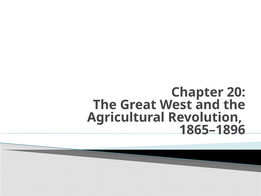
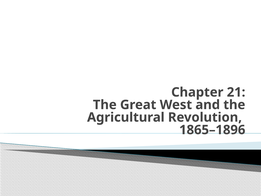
20: 20 -> 21 (236, 92)
